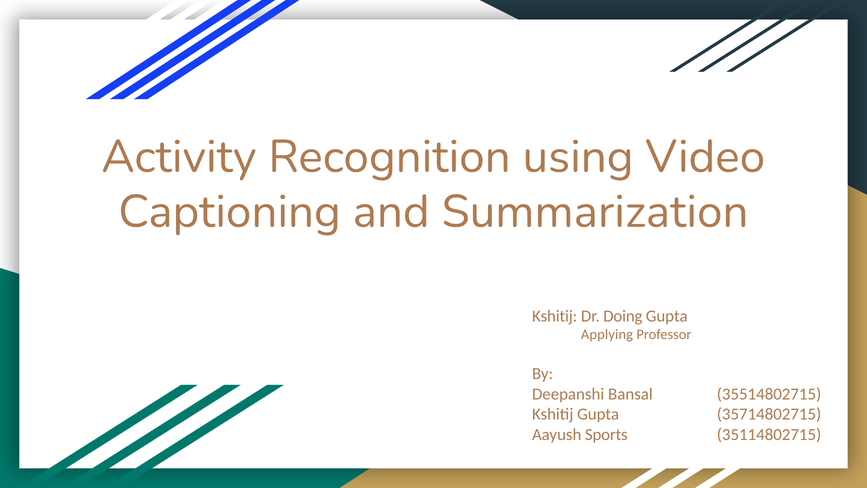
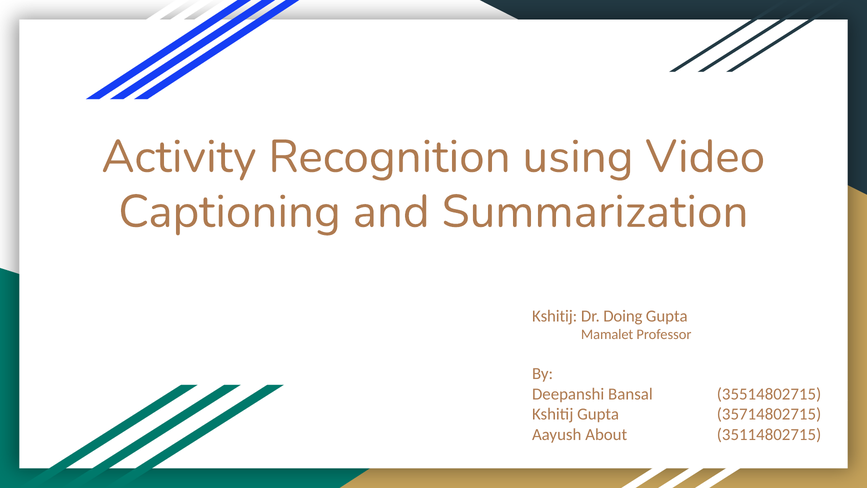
Applying: Applying -> Mamalet (607, 334)
Sports: Sports -> About (606, 434)
